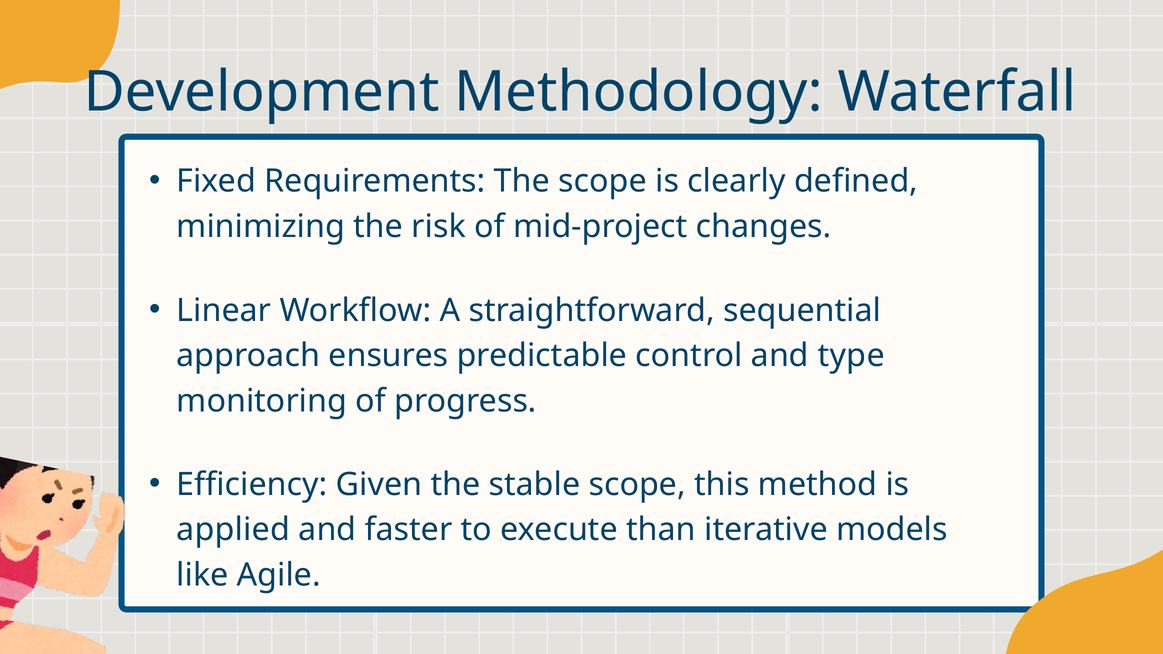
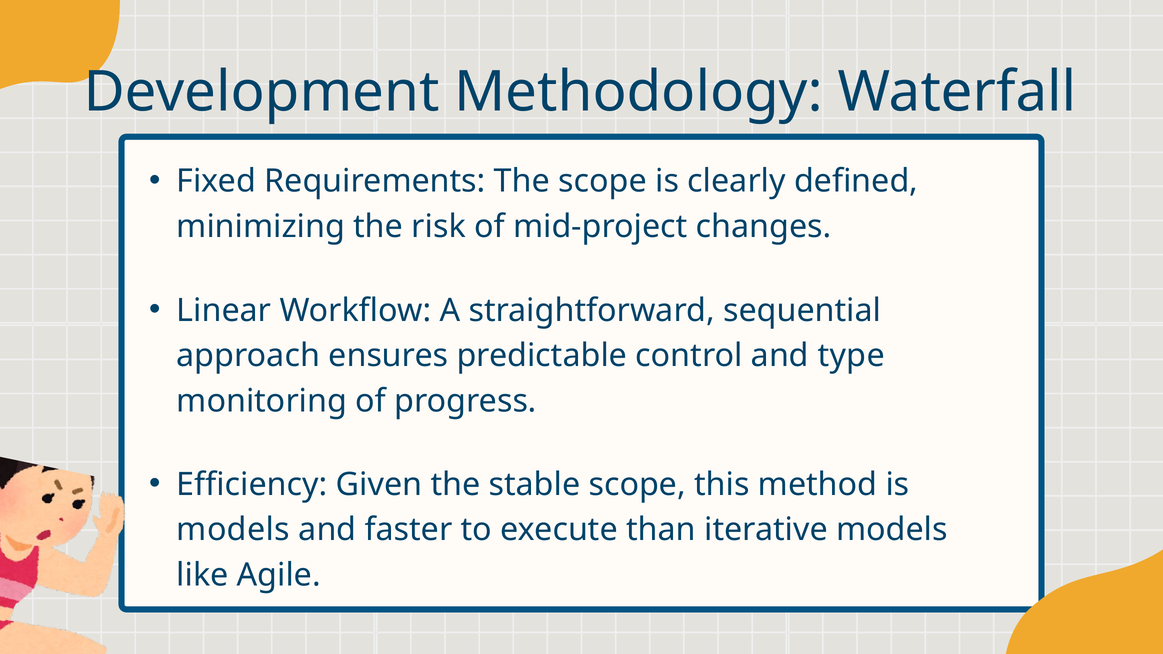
applied: applied -> models (233, 530)
